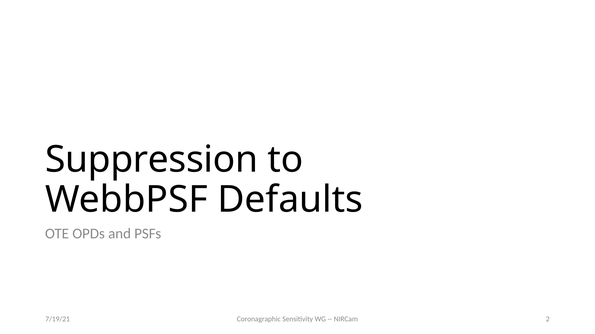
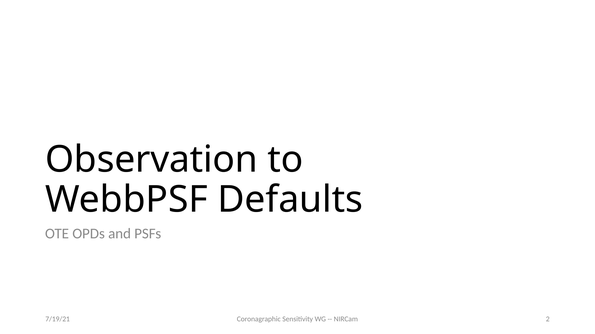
Suppression: Suppression -> Observation (151, 160)
